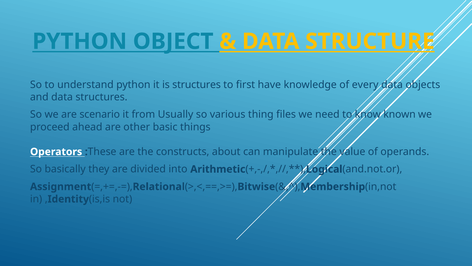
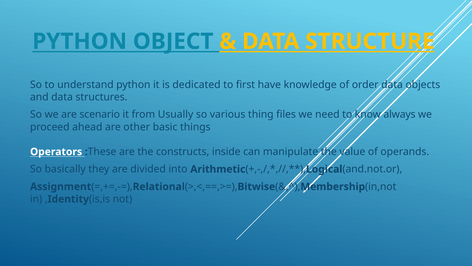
is structures: structures -> dedicated (197, 85)
every: every -> order (365, 85)
known: known -> always (400, 114)
about: about -> inside (226, 152)
